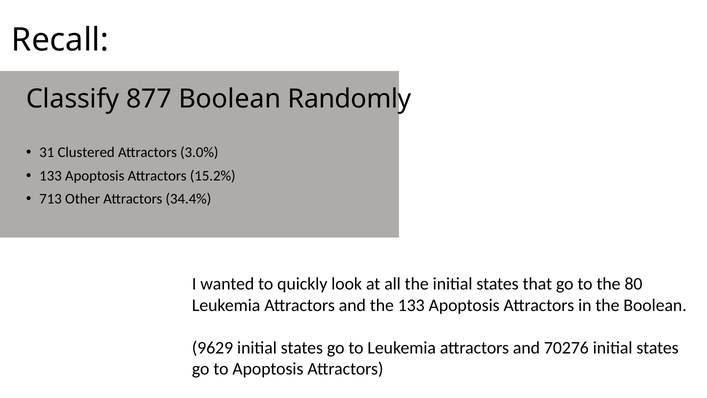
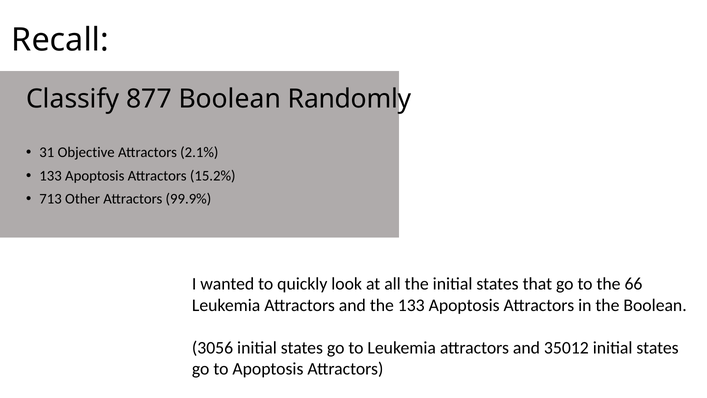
Clustered: Clustered -> Objective (86, 152)
3.0%: 3.0% -> 2.1% (199, 152)
34.4%: 34.4% -> 99.9% (188, 199)
80: 80 -> 66 (633, 284)
9629: 9629 -> 3056 (213, 348)
70276: 70276 -> 35012 (566, 348)
